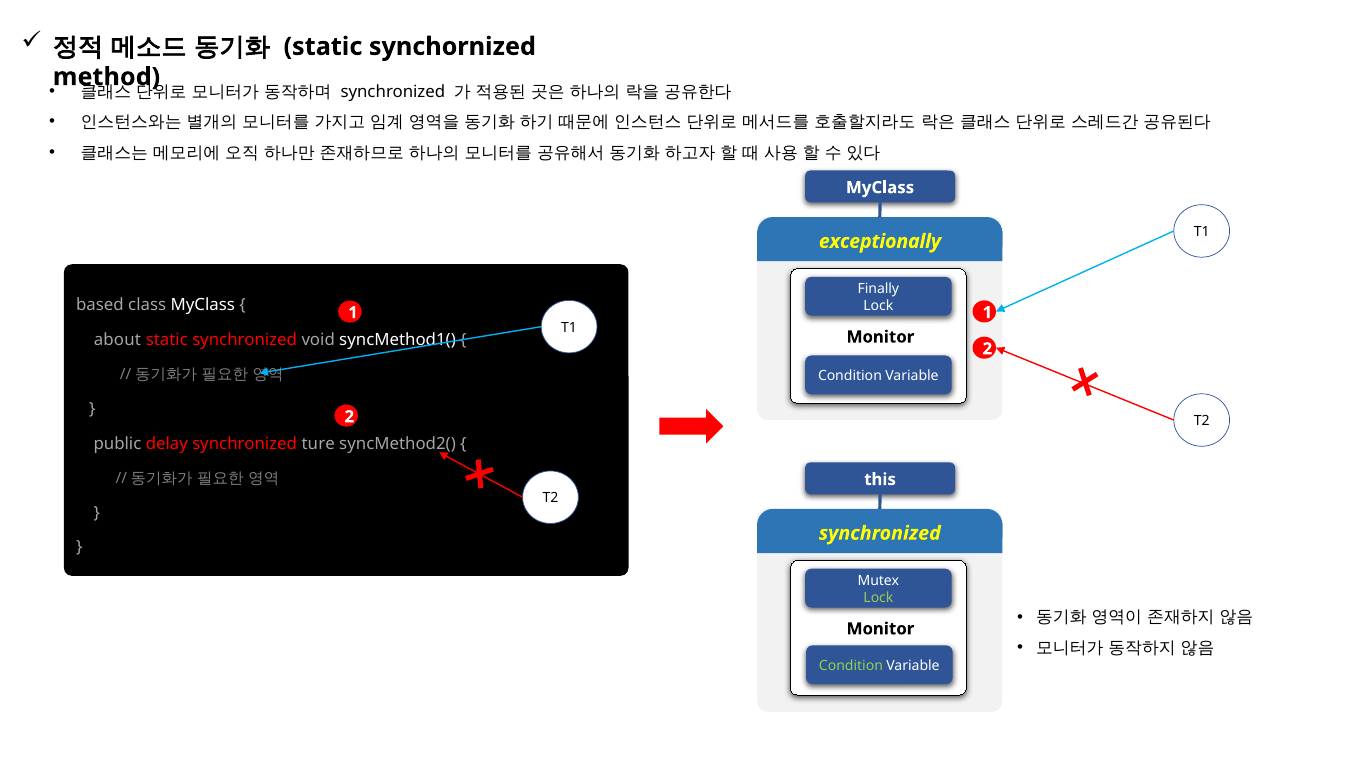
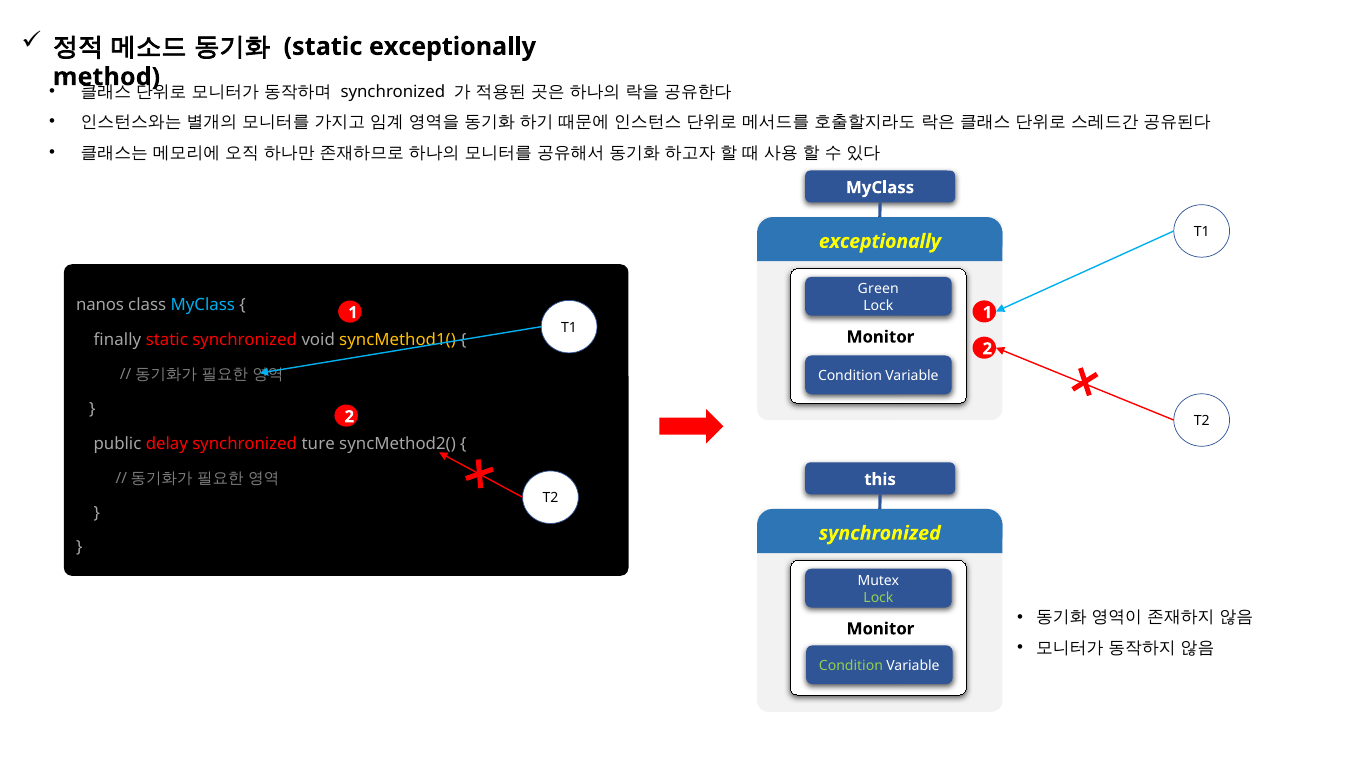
static synchornized: synchornized -> exceptionally (452, 47)
Finally: Finally -> Green (878, 289)
based: based -> nanos (100, 305)
MyClass colour: white -> light blue (203, 305)
about: about -> finally (117, 340)
syncMethod1( colour: white -> yellow (398, 340)
